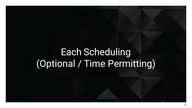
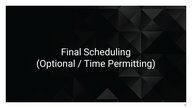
Each: Each -> Final (71, 52)
